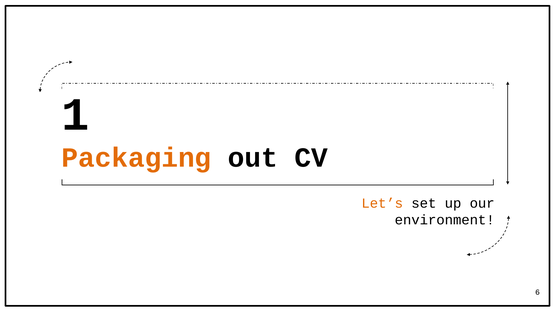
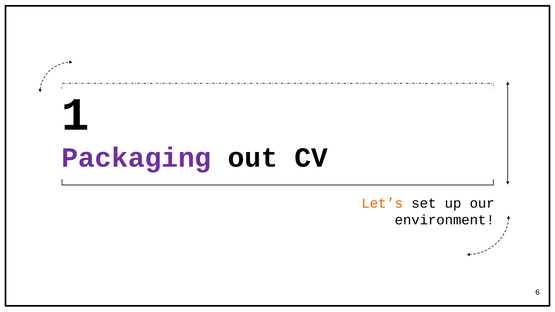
Packaging colour: orange -> purple (136, 158)
